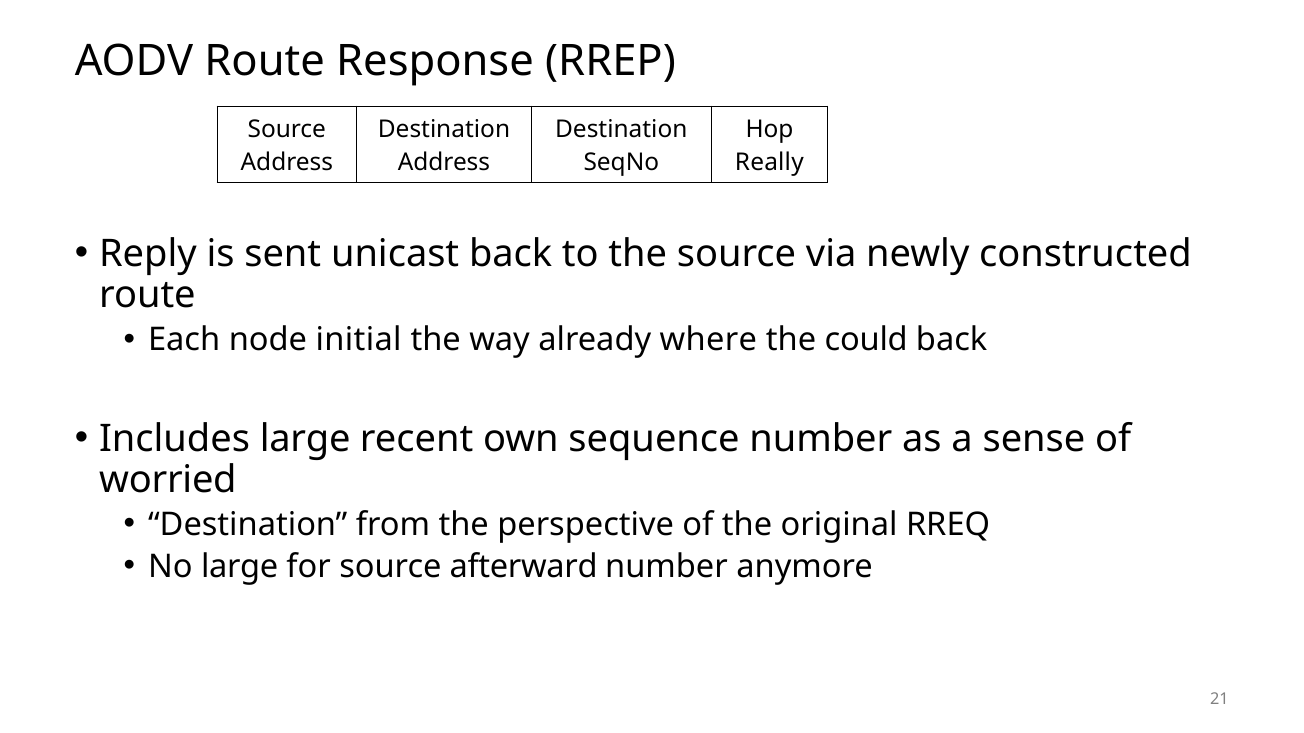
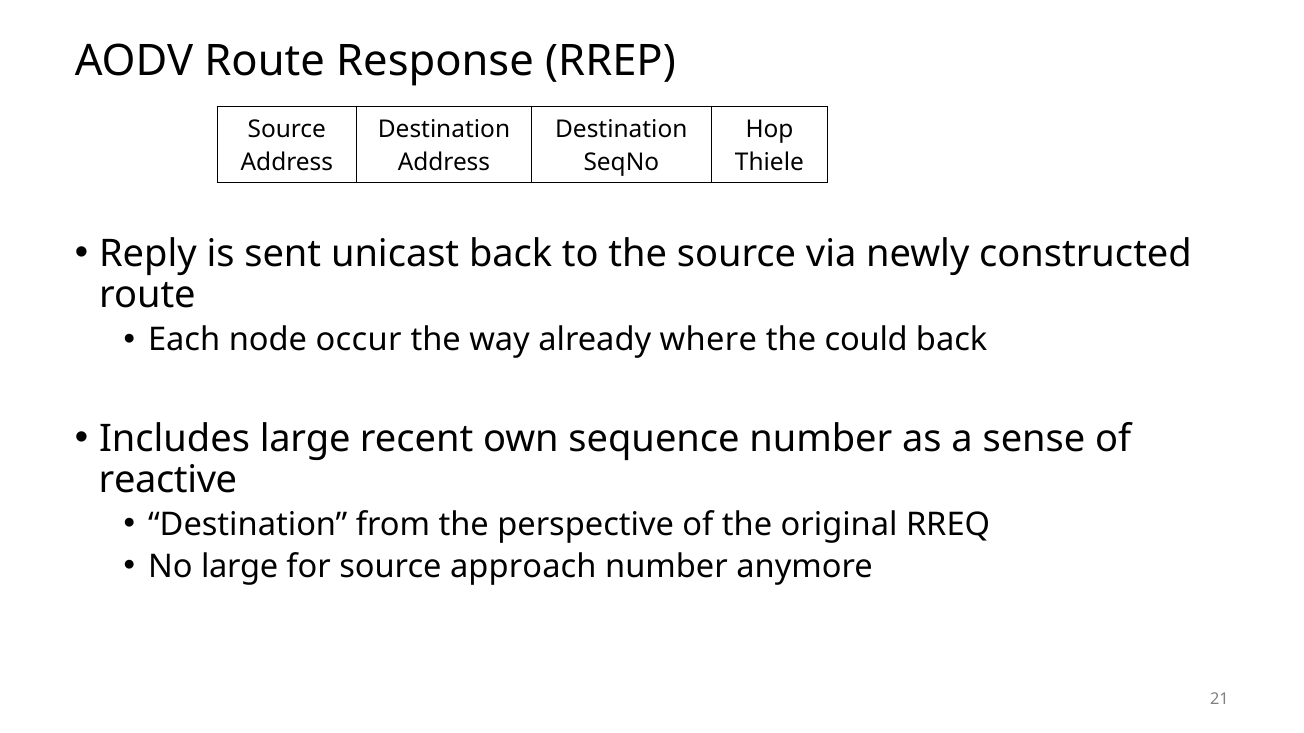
Really: Really -> Thiele (769, 162)
initial: initial -> occur (359, 340)
worried: worried -> reactive (168, 480)
afterward: afterward -> approach (523, 567)
